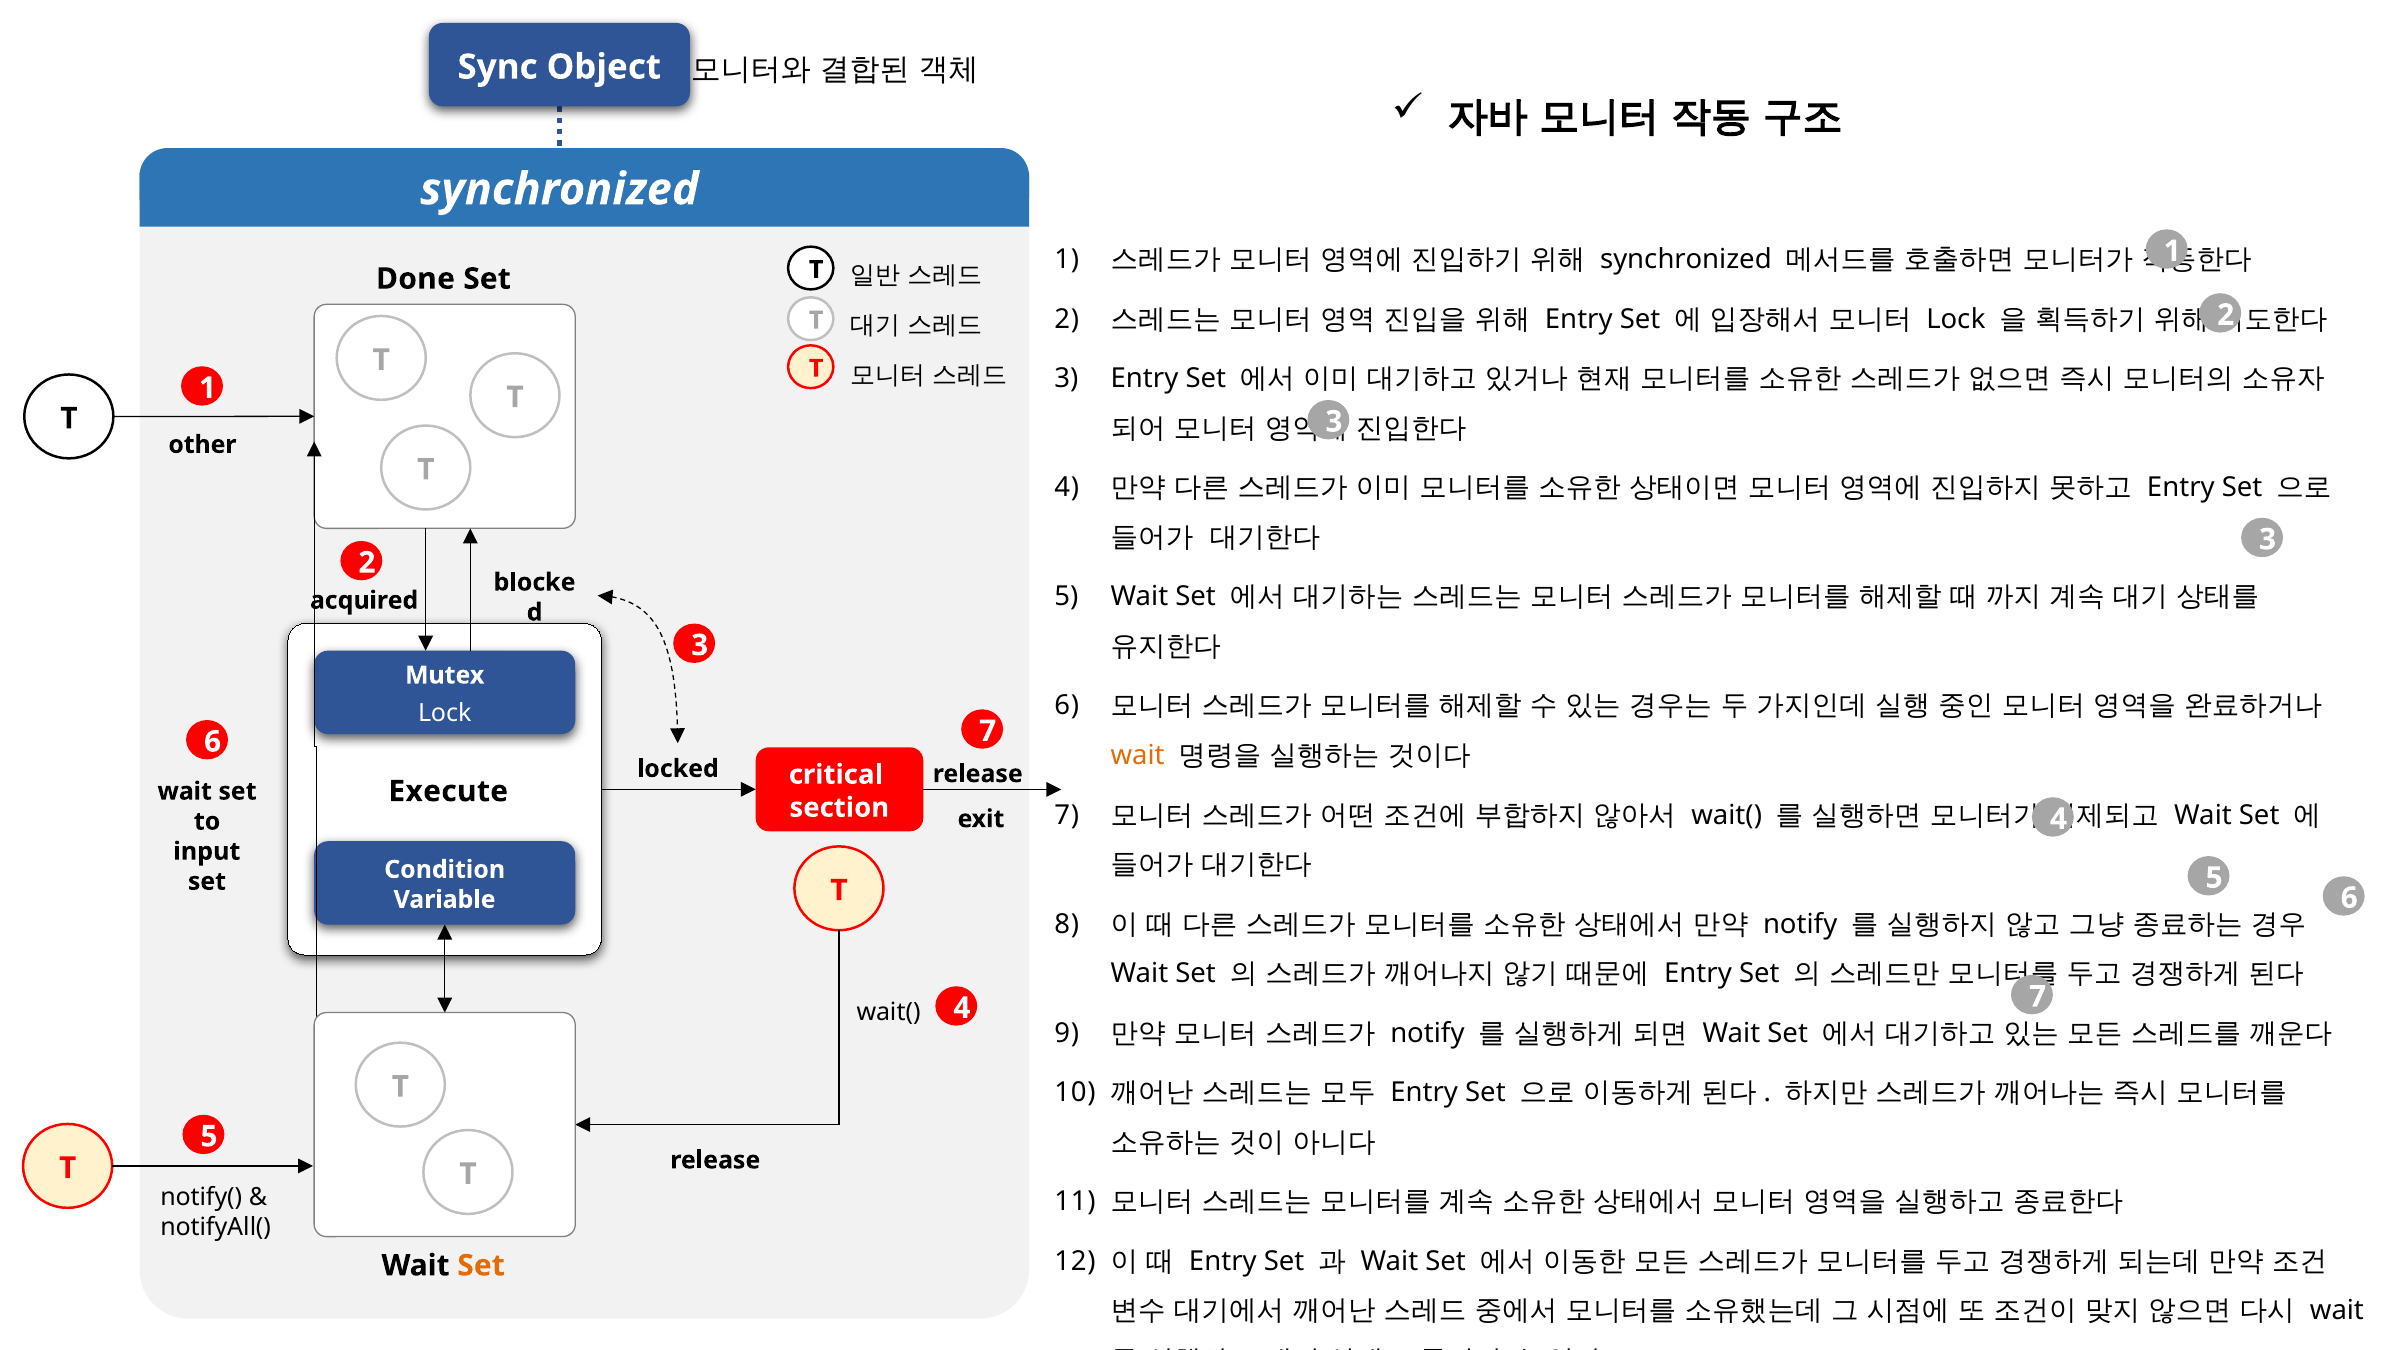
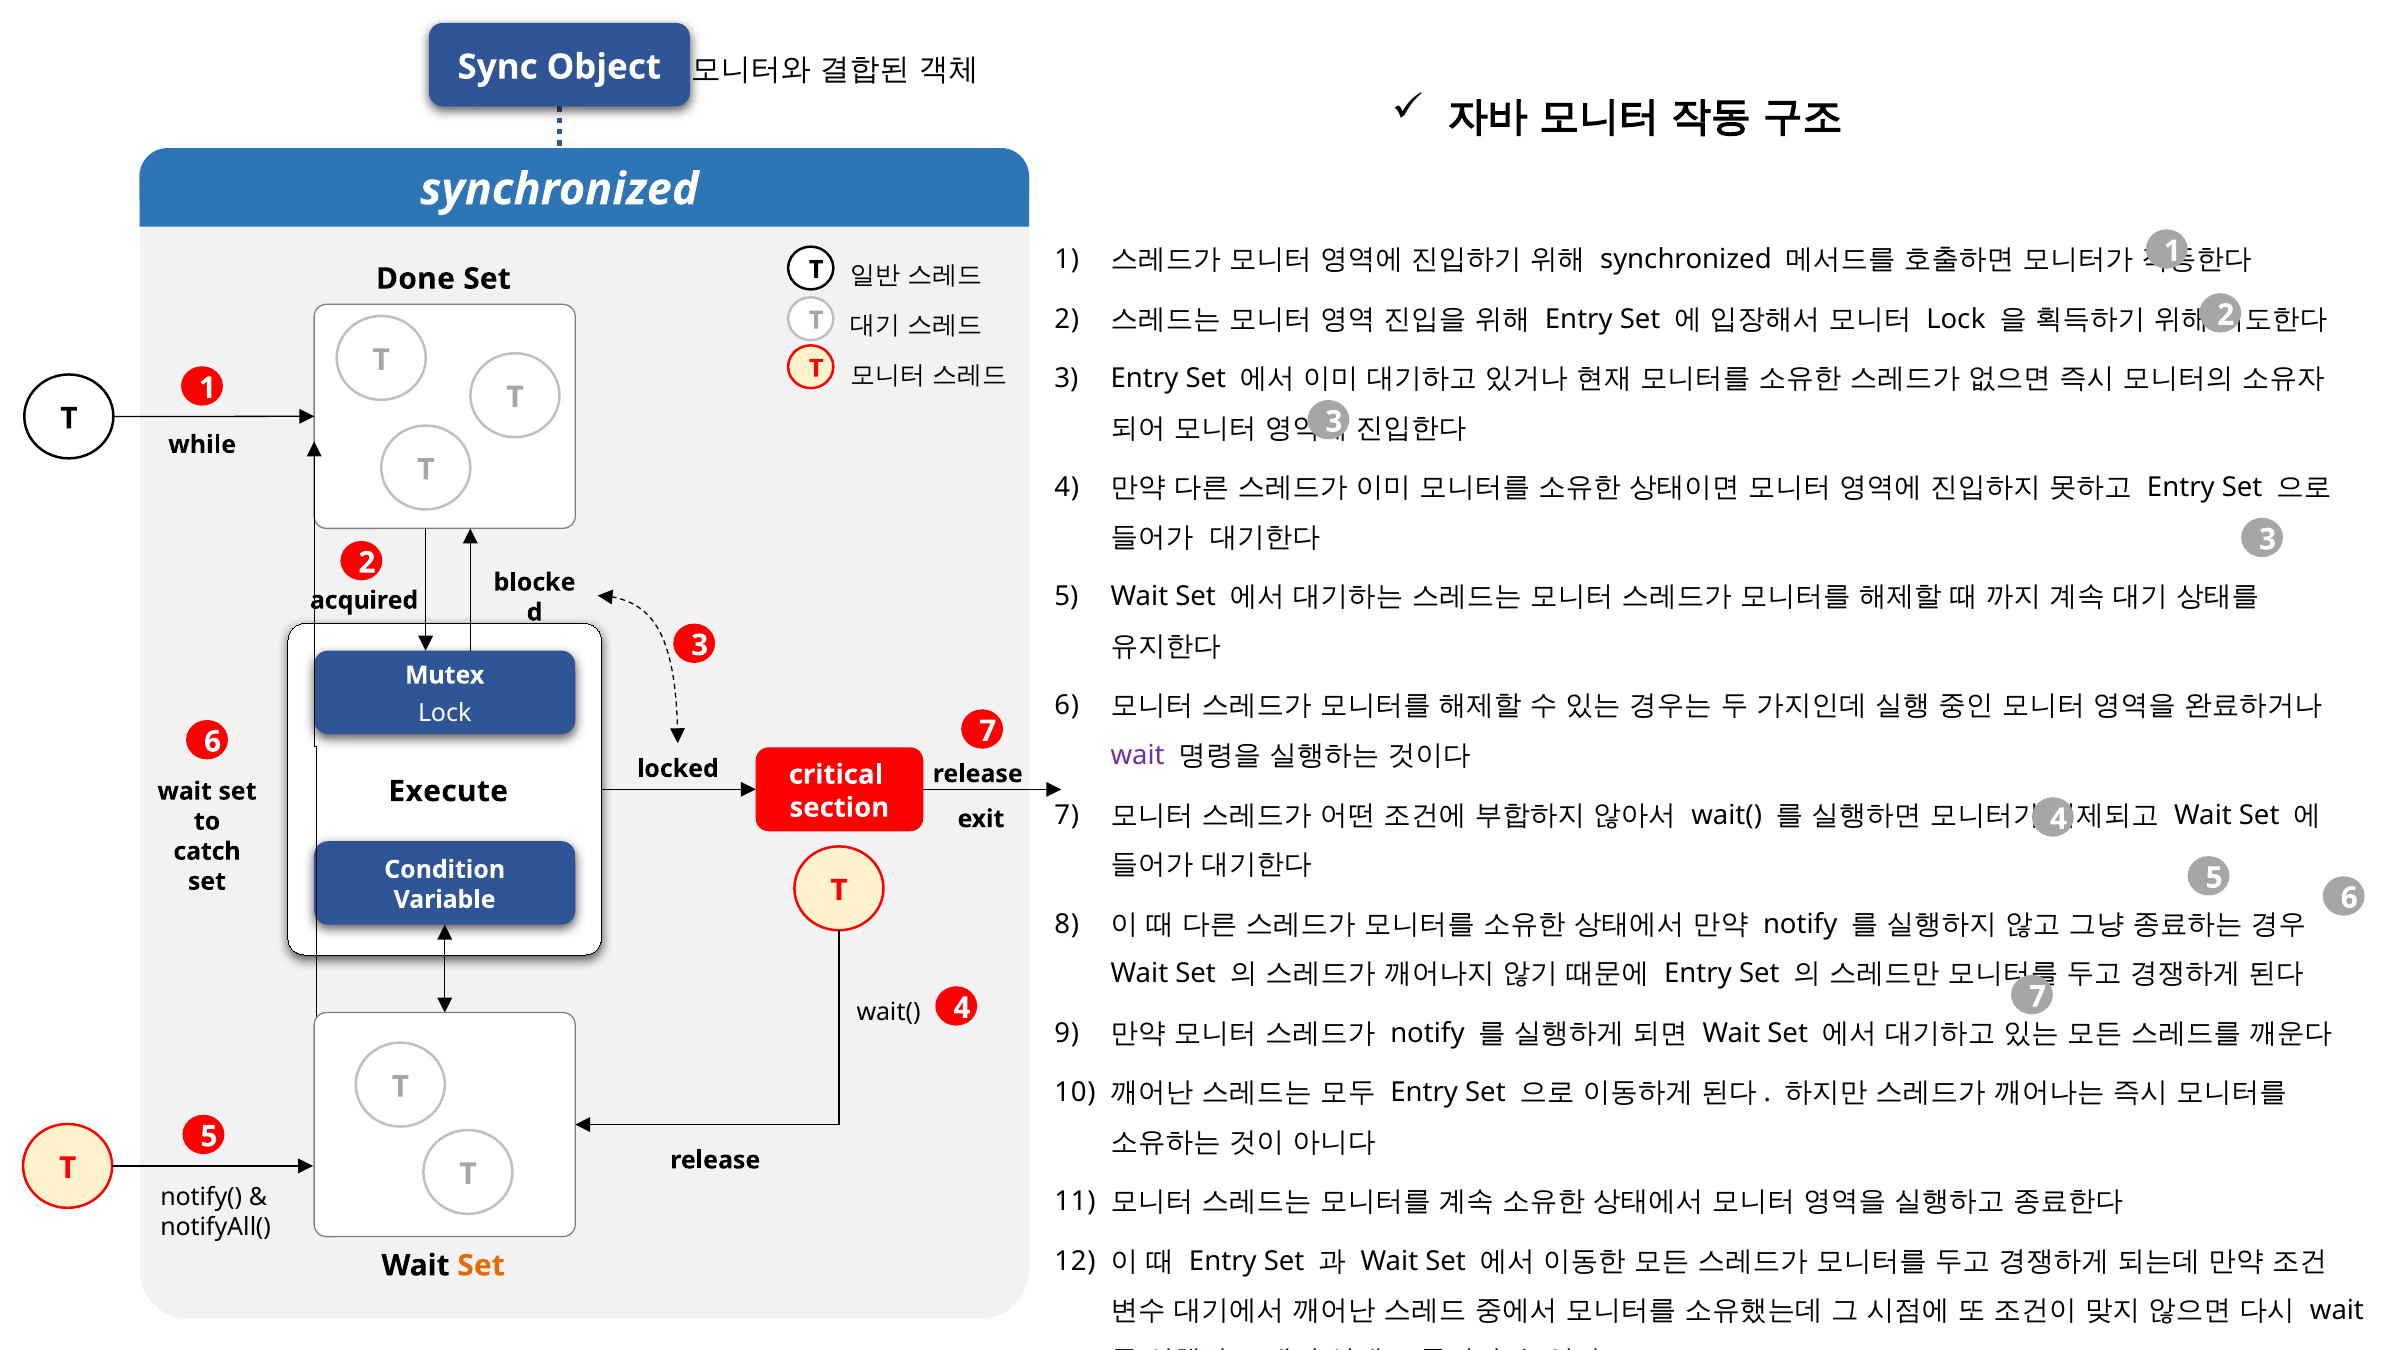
other: other -> while (202, 445)
wait colour: orange -> purple (1138, 756)
input: input -> catch (207, 852)
